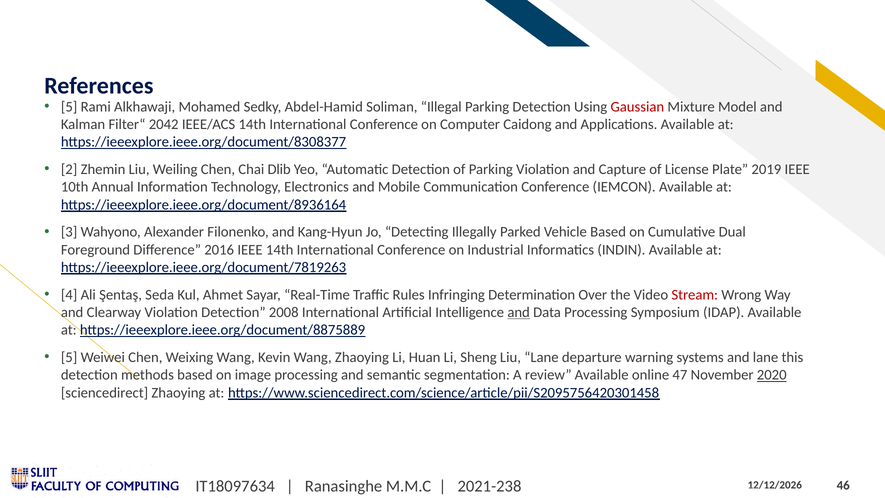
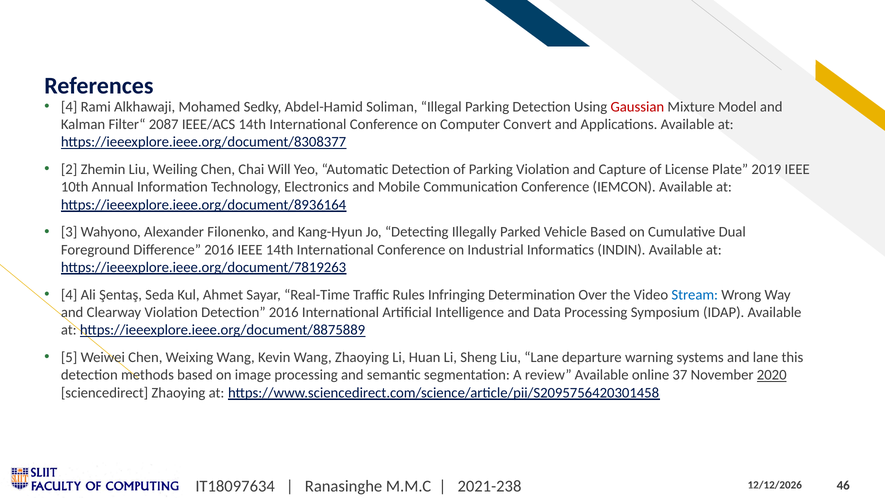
5: 5 -> 4 (69, 107)
2042: 2042 -> 2087 (164, 124)
Caidong: Caidong -> Convert (527, 124)
Dlib: Dlib -> Will (279, 169)
Stream colour: red -> blue (695, 295)
Detection 2008: 2008 -> 2016 (284, 312)
and underline: present -> none (519, 312)
47: 47 -> 37 (680, 375)
